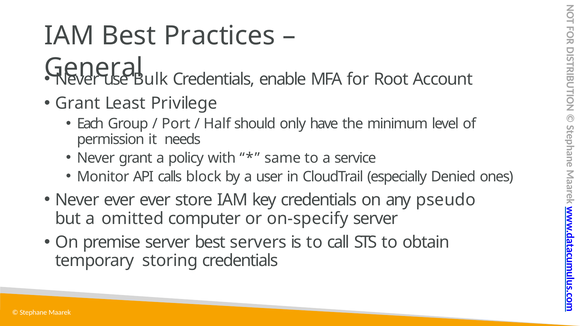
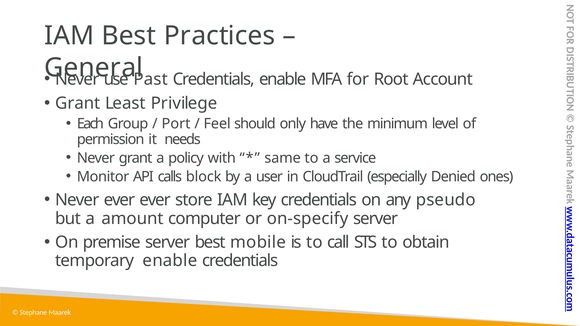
Bulk: Bulk -> Past (151, 79)
Half: Half -> Feel (217, 124)
omitted: omitted -> amount (133, 219)
servers: servers -> mobile (258, 243)
temporary storing: storing -> enable (170, 261)
